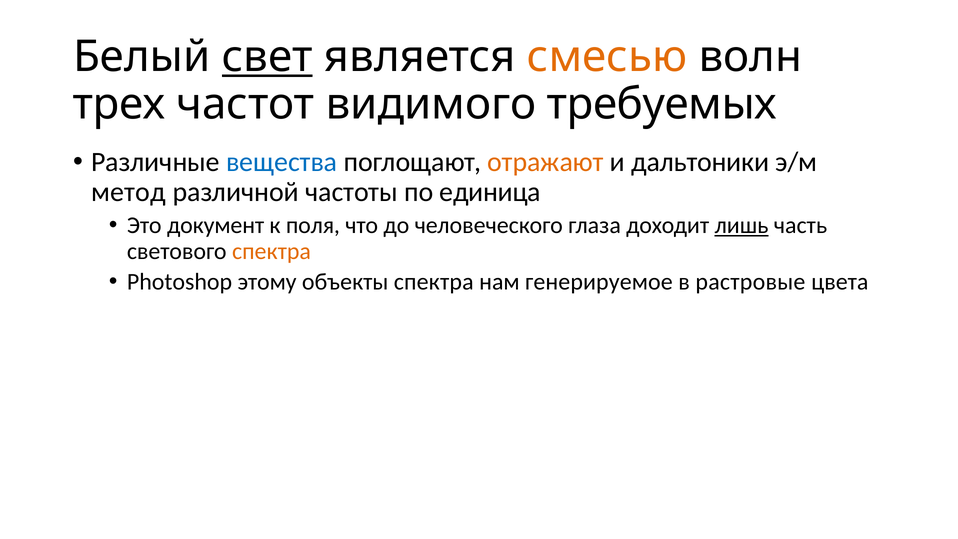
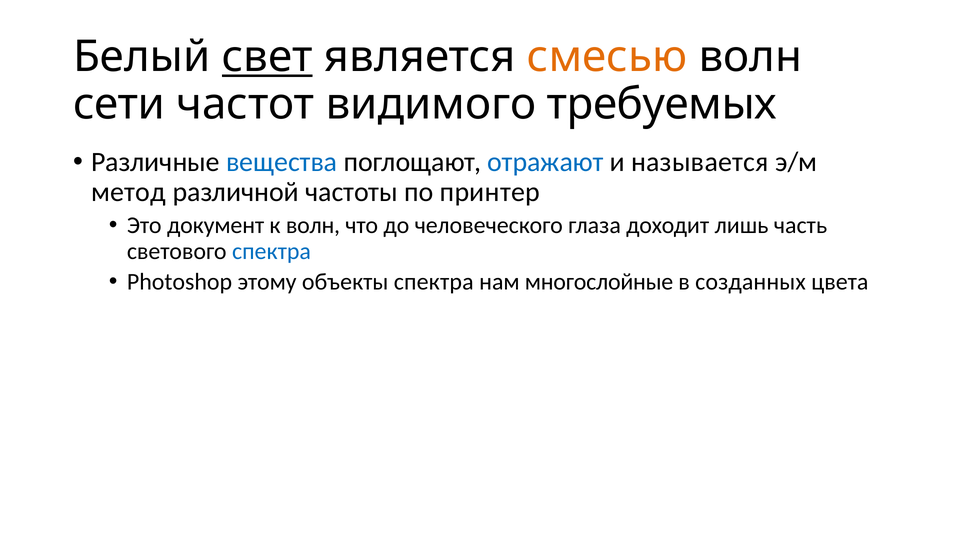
трех: трех -> сети (119, 104)
отражают colour: orange -> blue (545, 162)
дальтоники: дальтоники -> называется (700, 162)
единица: единица -> принтер (490, 192)
к поля: поля -> волн (313, 225)
лишь underline: present -> none (742, 225)
спектра colour: orange -> blue (272, 251)
генерируемое: генерируемое -> многослойные (599, 282)
растровые: растровые -> созданных (750, 282)
